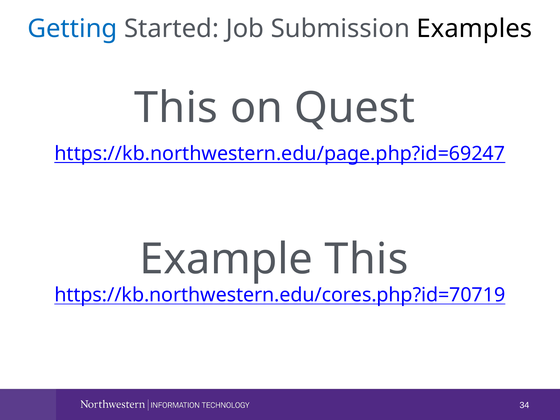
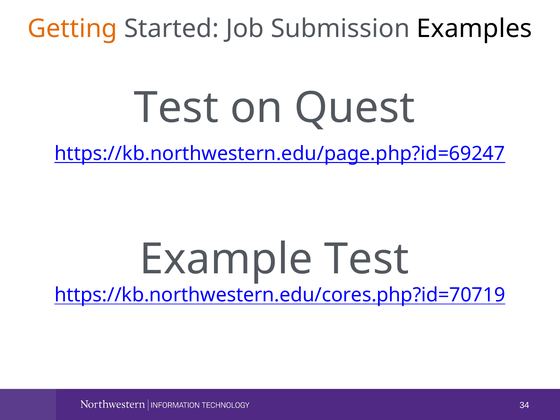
Getting colour: blue -> orange (72, 29)
This: This -> Test (176, 108)
Example This: This -> Test (367, 259)
